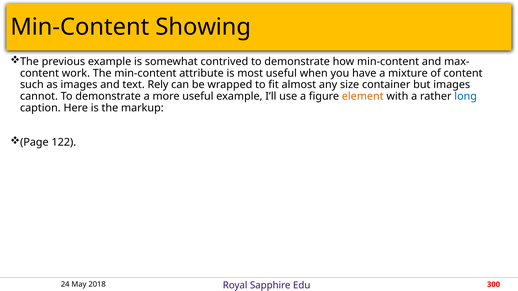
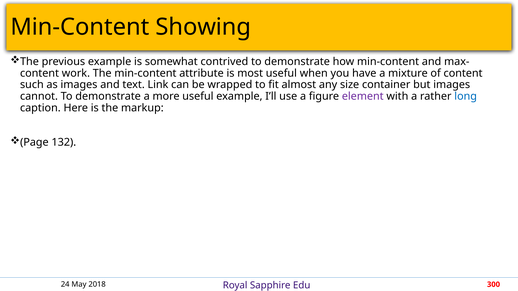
Rely: Rely -> Link (158, 85)
element colour: orange -> purple (363, 97)
122: 122 -> 132 (64, 142)
